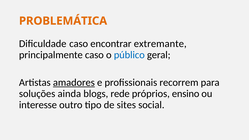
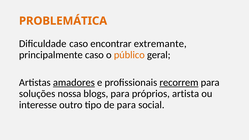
público colour: blue -> orange (129, 55)
recorrem underline: none -> present (179, 83)
ainda: ainda -> nossa (69, 94)
blogs rede: rede -> para (120, 94)
ensino: ensino -> artista (186, 94)
de sites: sites -> para (126, 105)
